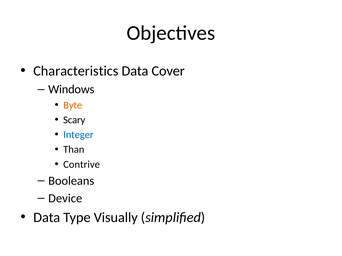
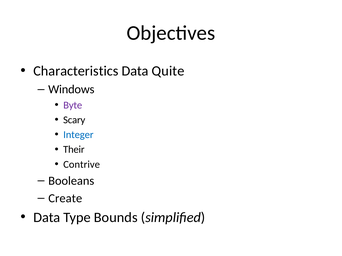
Cover: Cover -> Quite (168, 71)
Byte colour: orange -> purple (73, 105)
Than: Than -> Their (74, 150)
Device: Device -> Create (65, 199)
Visually: Visually -> Bounds (116, 218)
